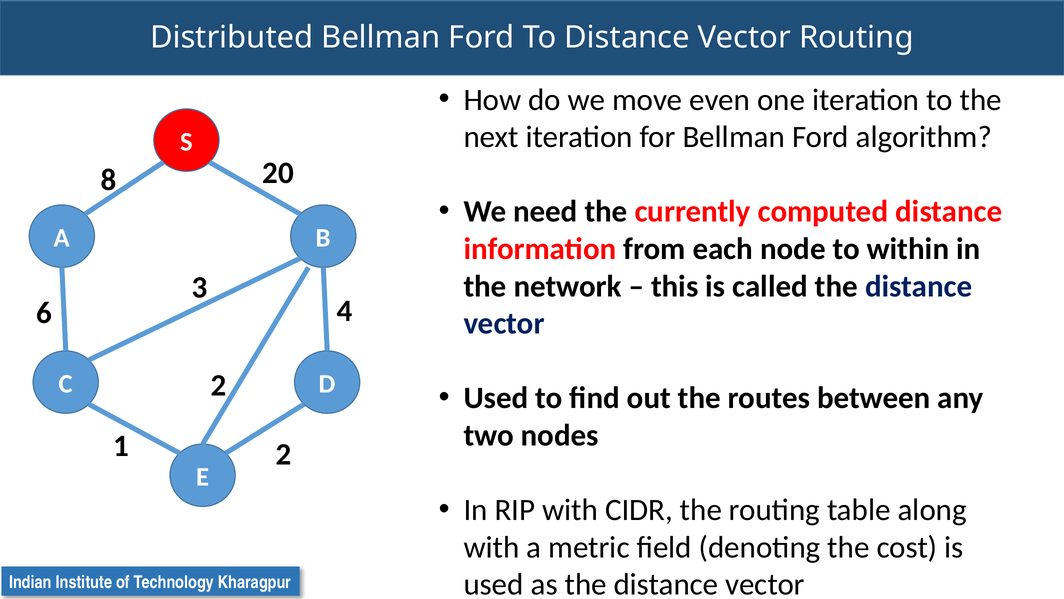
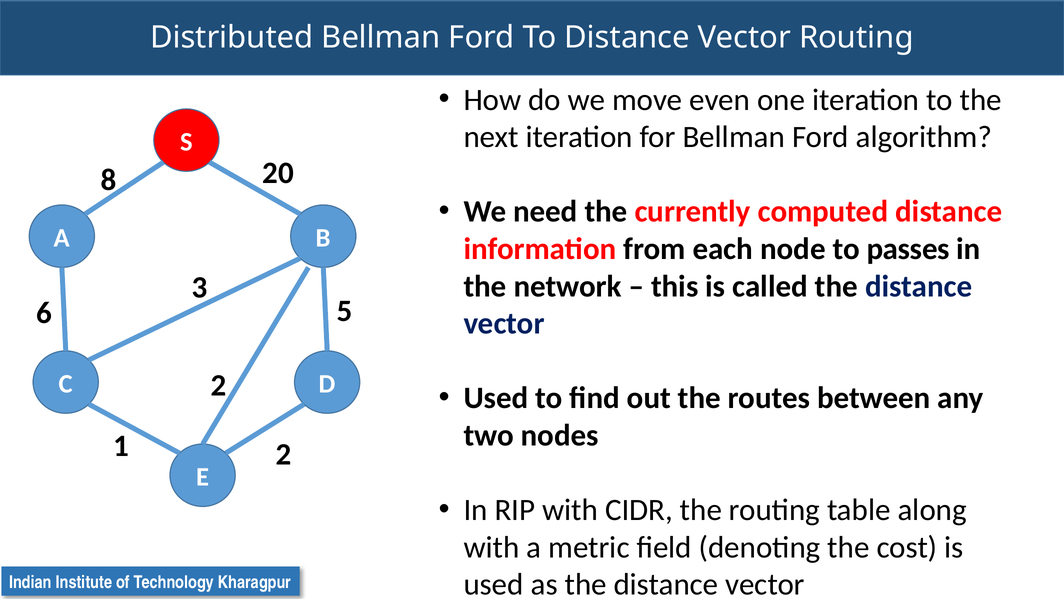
within: within -> passes (908, 249)
4: 4 -> 5 (344, 311)
